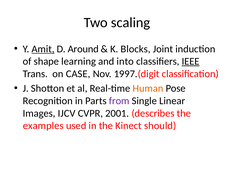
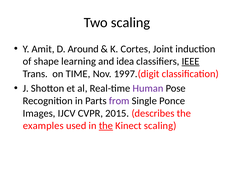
Amit underline: present -> none (43, 49)
Blocks: Blocks -> Cortes (136, 49)
into: into -> idea (125, 62)
CASE: CASE -> TIME (78, 74)
Human colour: orange -> purple (148, 89)
Linear: Linear -> Ponce (172, 101)
2001: 2001 -> 2015 (117, 114)
the underline: none -> present (106, 126)
Kinect should: should -> scaling (160, 126)
